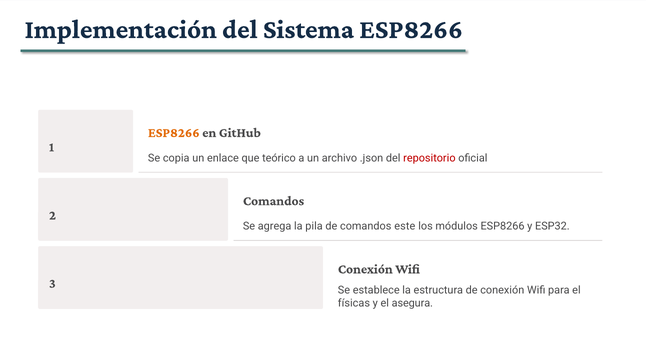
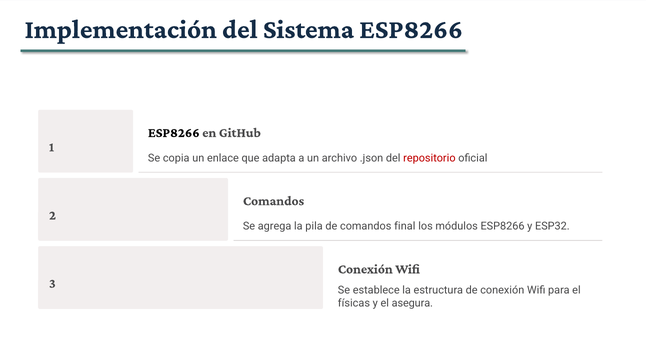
ESP8266 colour: orange -> black (174, 133)
teórico: teórico -> adapta (279, 158)
este: este -> final (405, 226)
